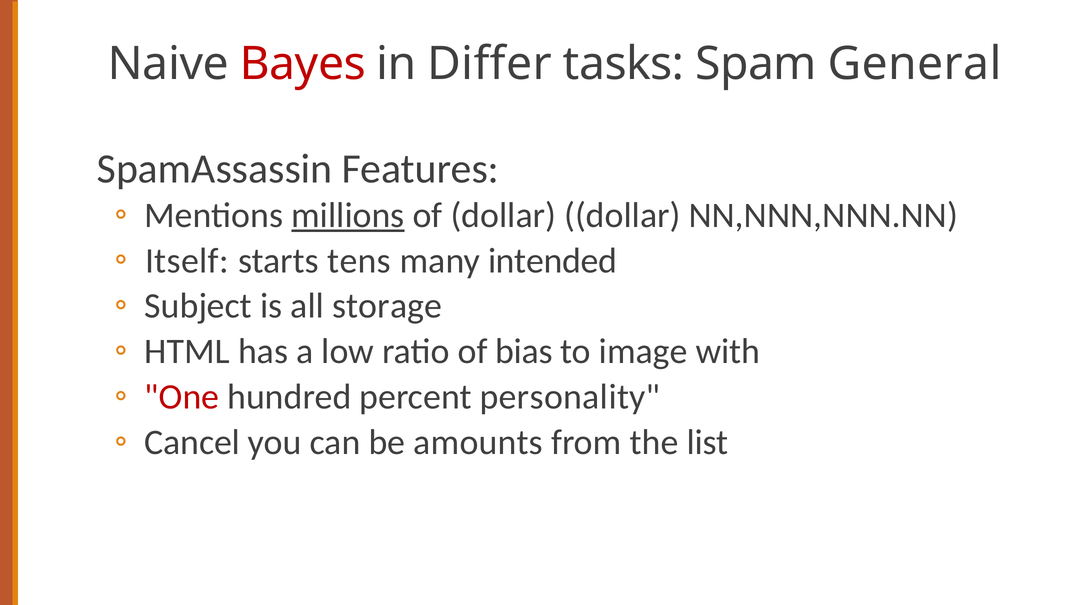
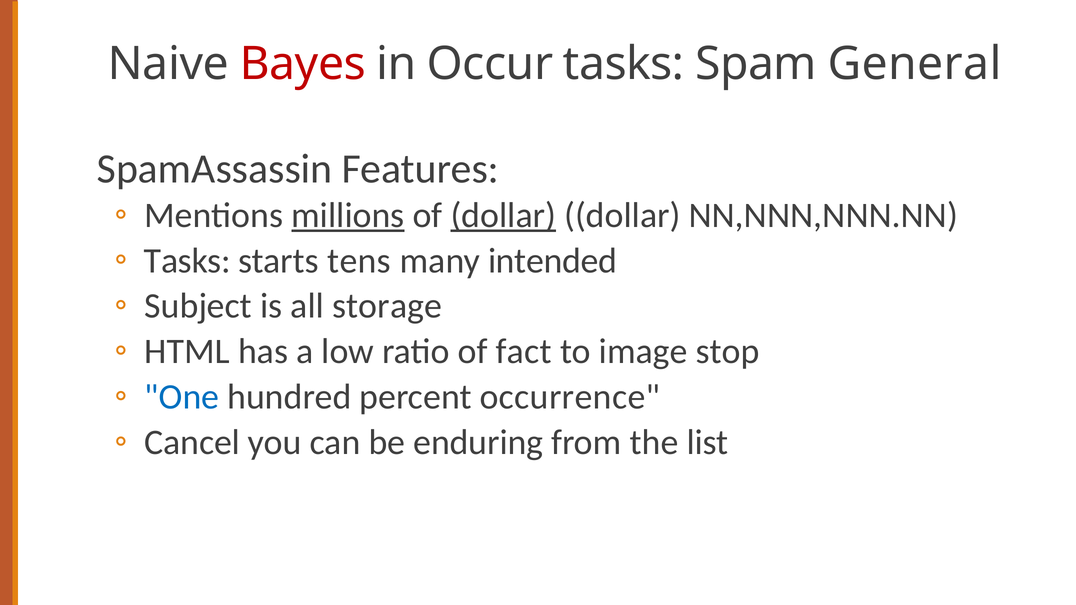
Differ: Differ -> Occur (490, 64)
dollar underline: none -> present (503, 215)
Itself: Itself -> Tasks (187, 261)
bias: bias -> fact (524, 352)
with: with -> stop (728, 352)
One colour: red -> blue (182, 397)
personality: personality -> occurrence (570, 397)
amounts: amounts -> enduring (478, 443)
